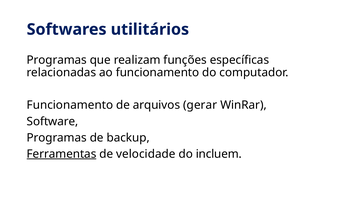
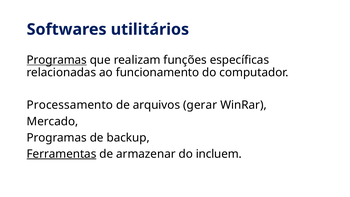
Programas underline: none -> present (57, 60)
Funcionamento: Funcionamento -> Processamento (70, 105)
Software: Software -> Mercado (52, 121)
velocidade: velocidade -> armazenar (146, 154)
